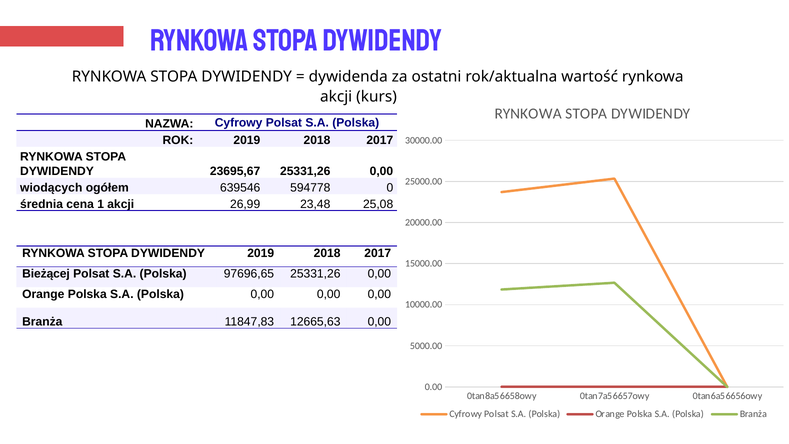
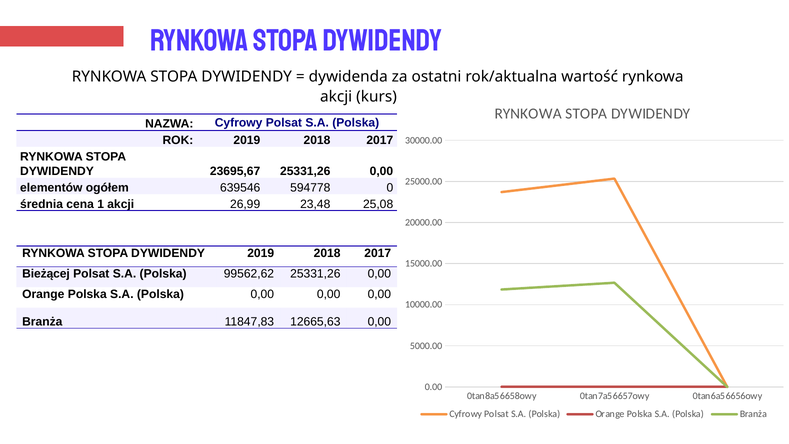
wiodących: wiodących -> elementów (51, 188)
97696,65: 97696,65 -> 99562,62 (249, 274)
